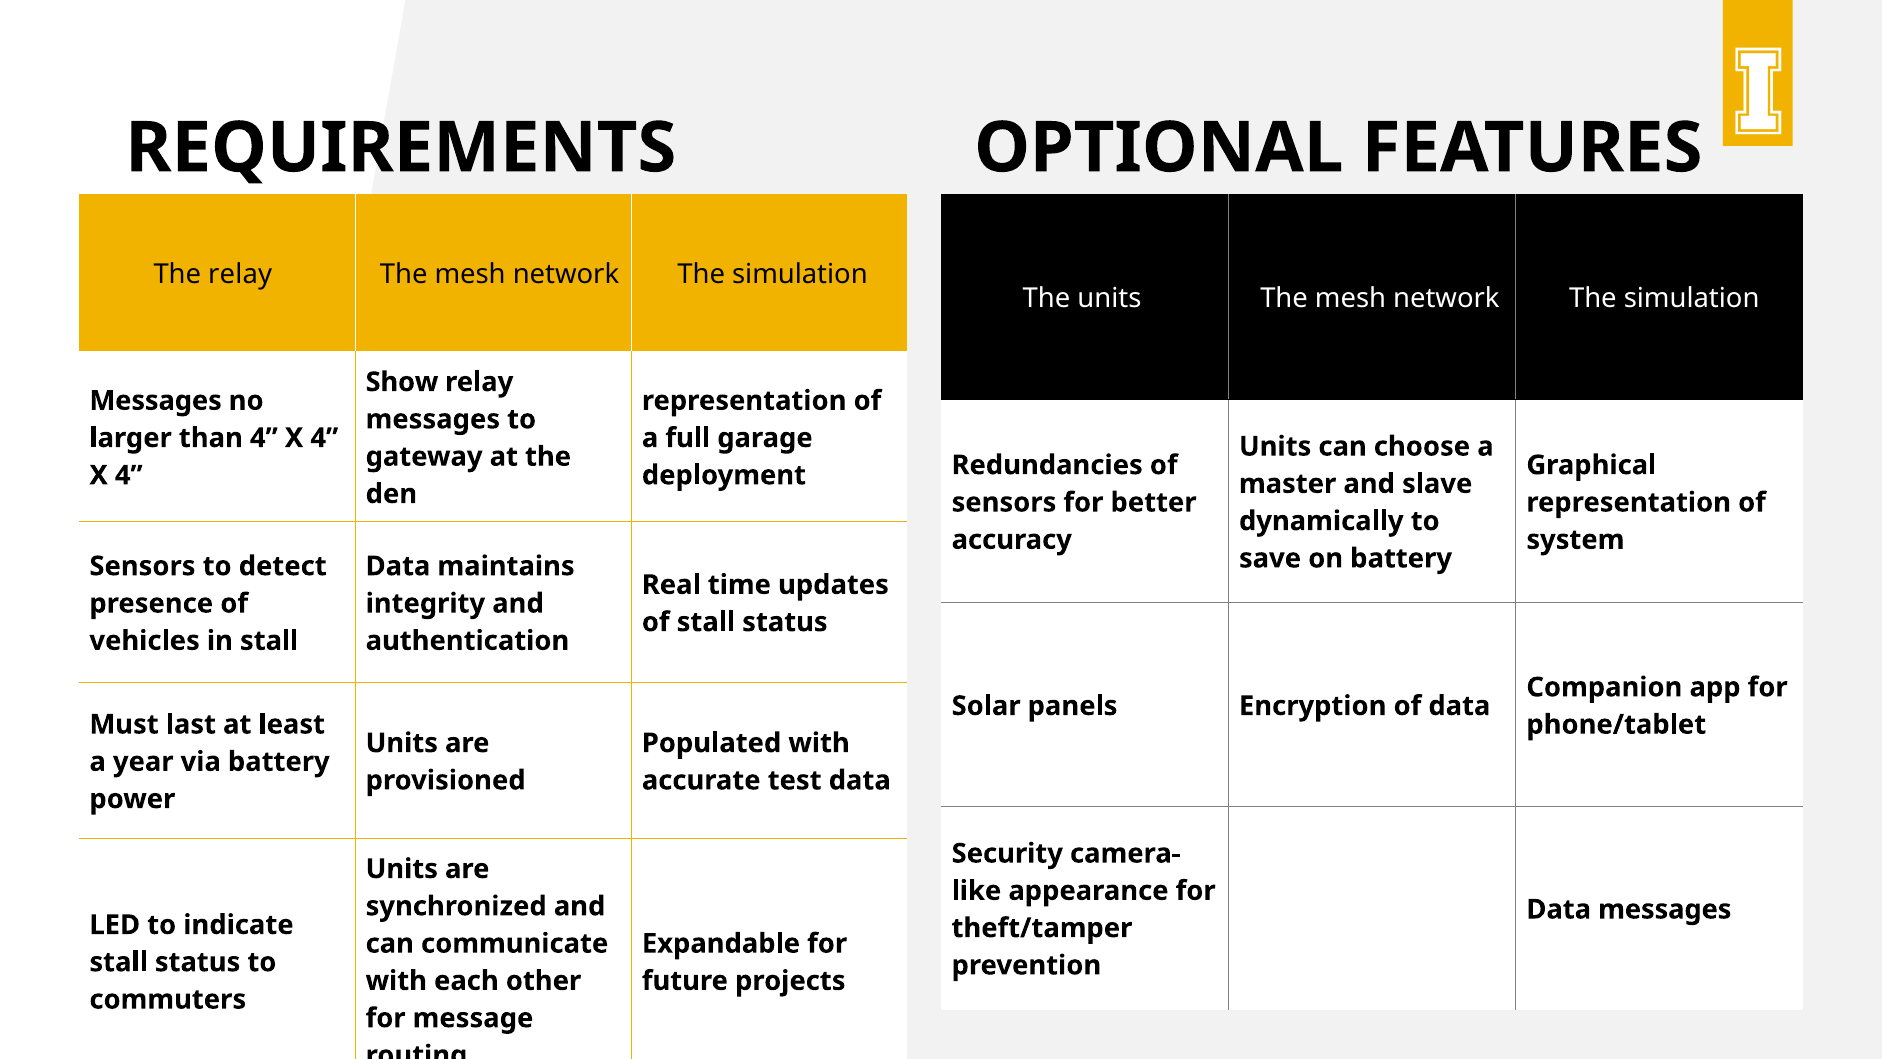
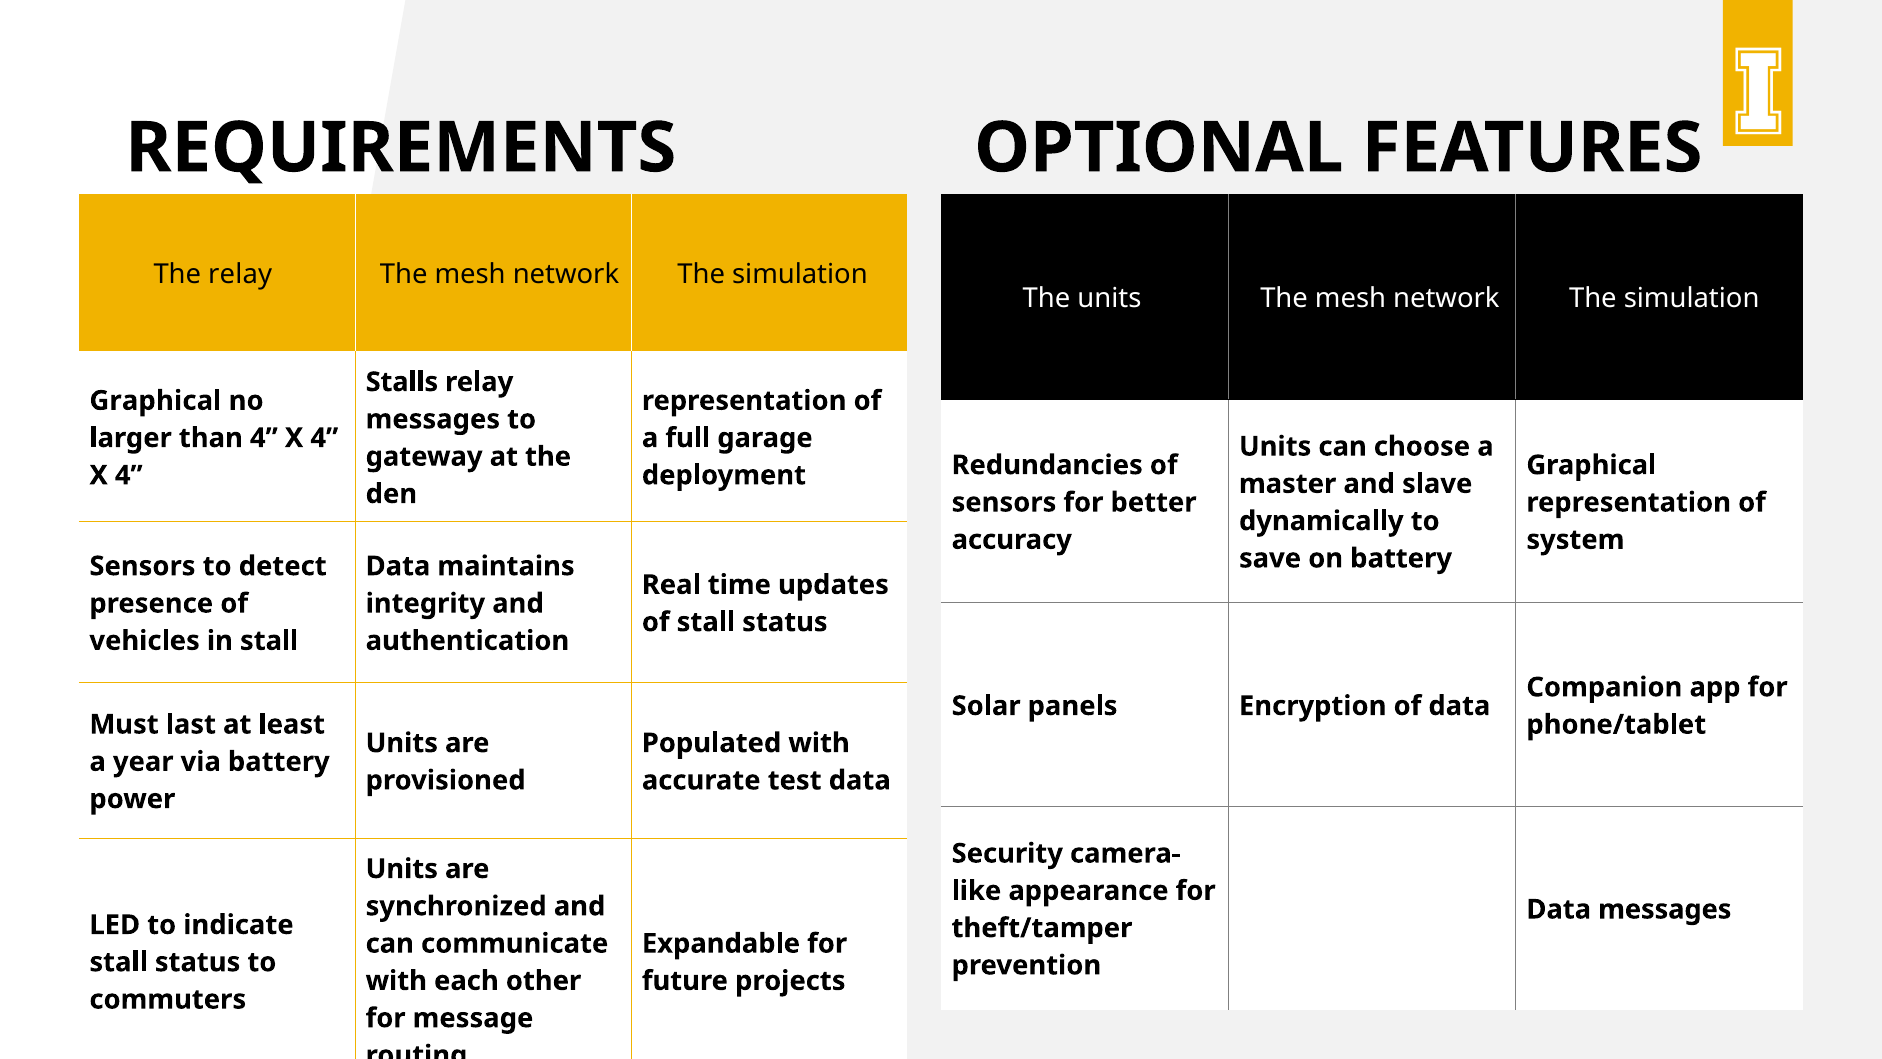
Show: Show -> Stalls (402, 382)
Messages: Messages -> Graphical (155, 401)
